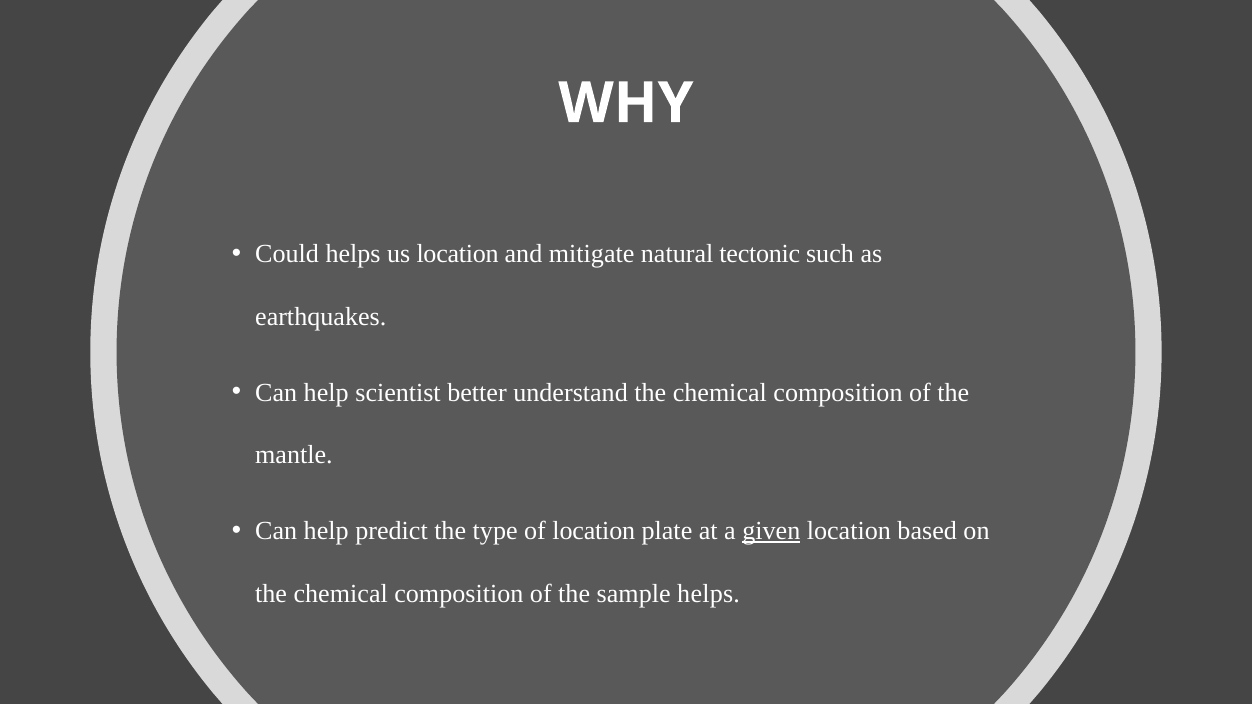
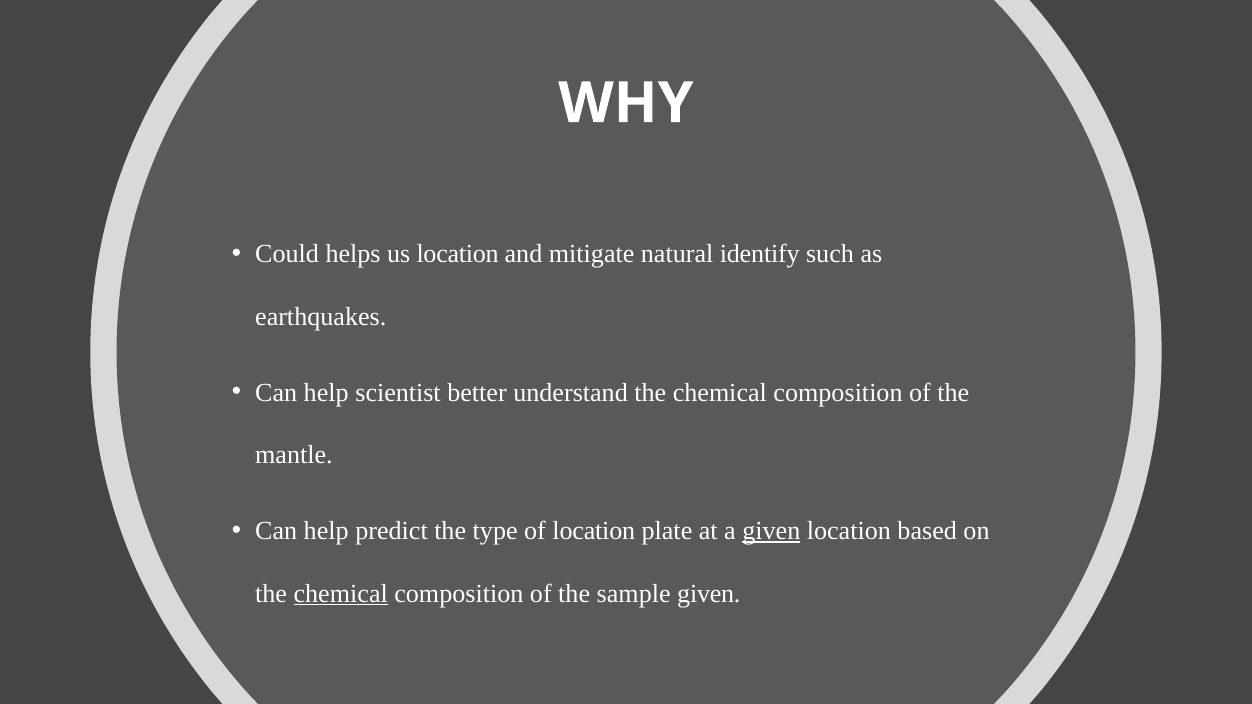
tectonic: tectonic -> identify (760, 254)
chemical underline: none -> present (341, 594)
sample helps: helps -> given (709, 594)
